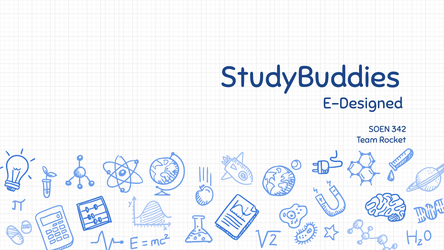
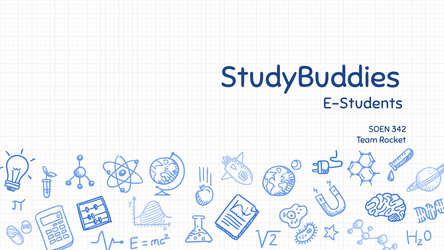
E-Designed: E-Designed -> E-Students (363, 103)
